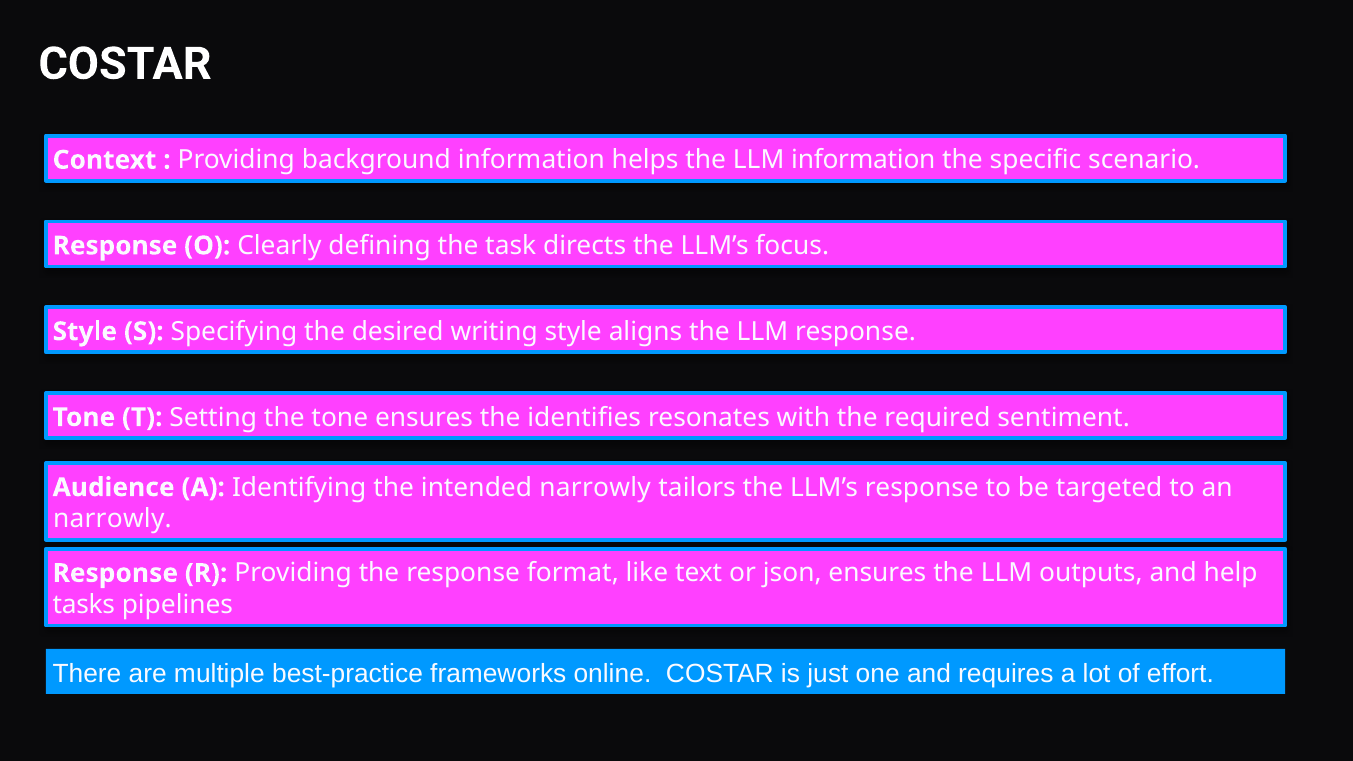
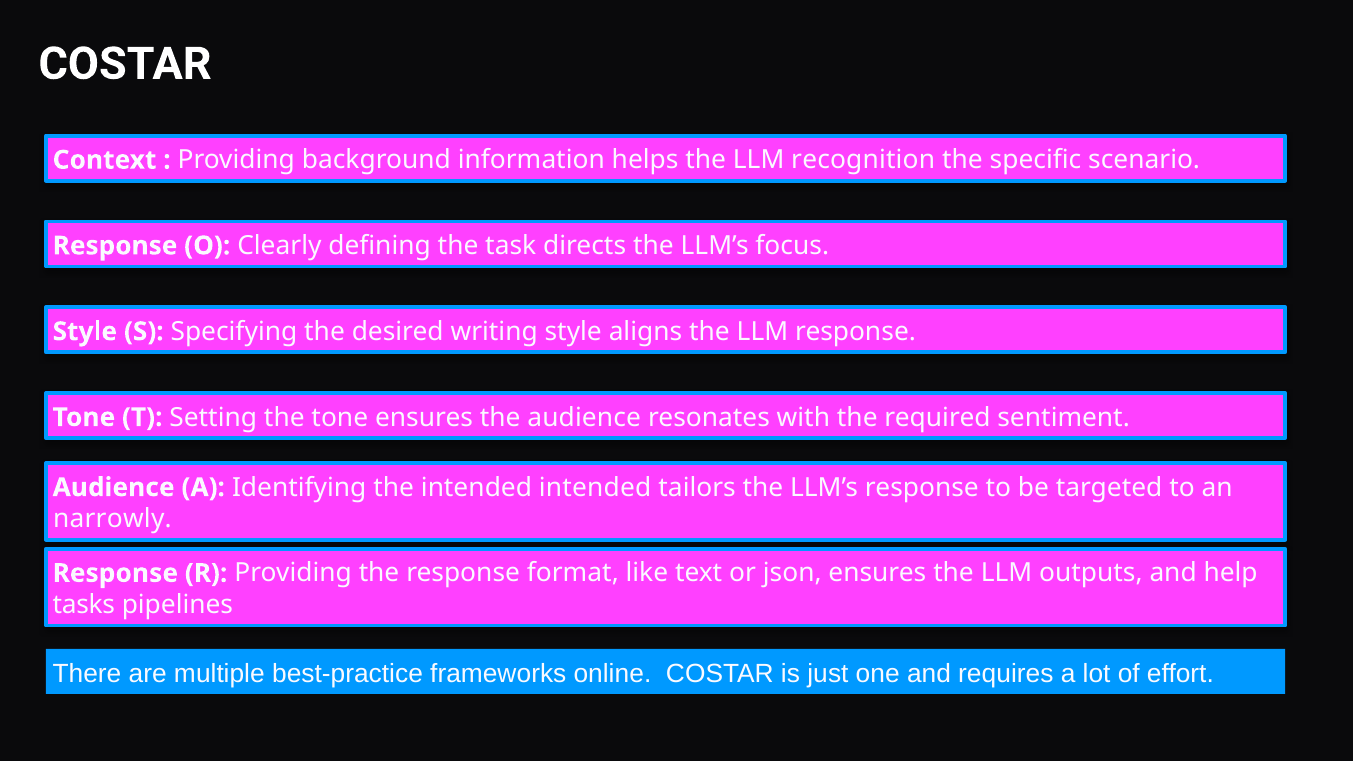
LLM information: information -> recognition (863, 160)
the identifies: identifies -> audience (584, 417)
intended narrowly: narrowly -> intended (595, 488)
